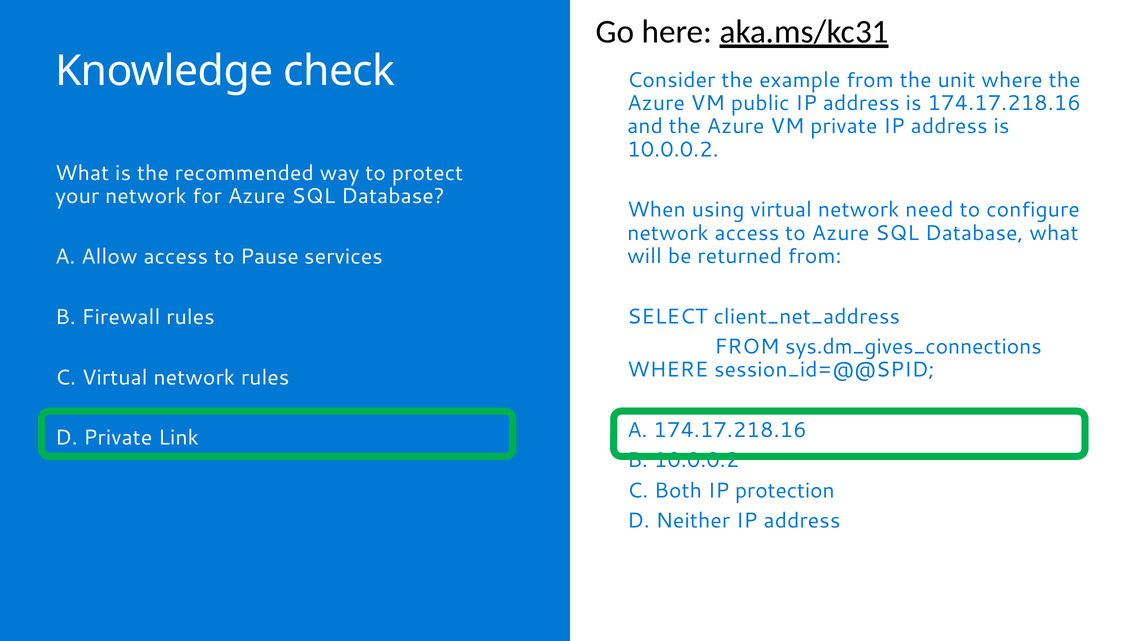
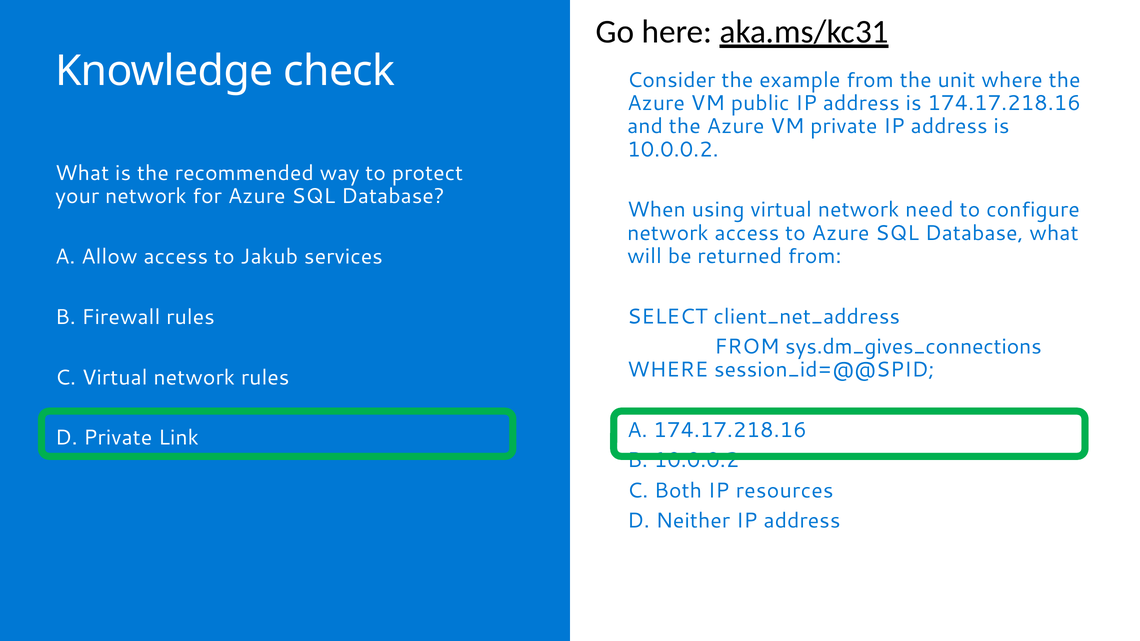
Pause: Pause -> Jakub (269, 257)
protection: protection -> resources (785, 491)
